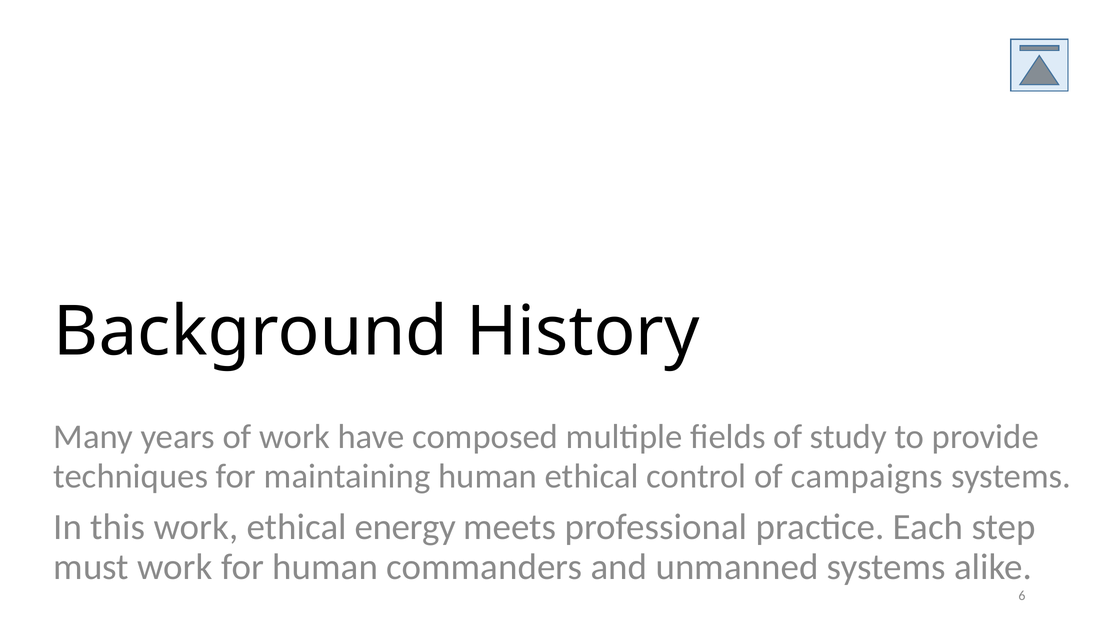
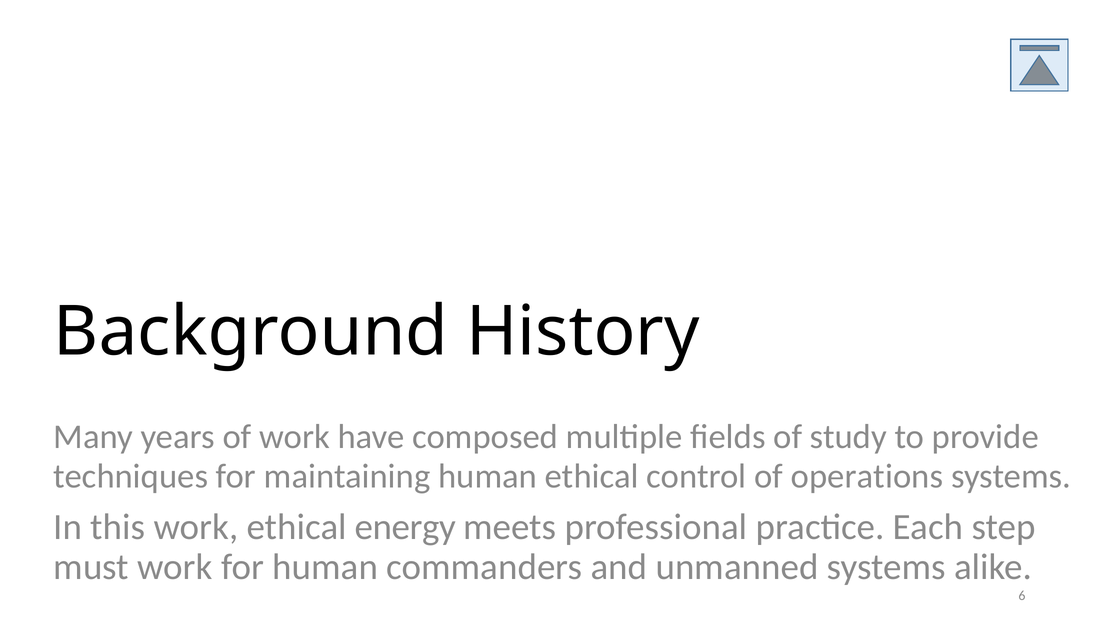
campaigns: campaigns -> operations (867, 476)
